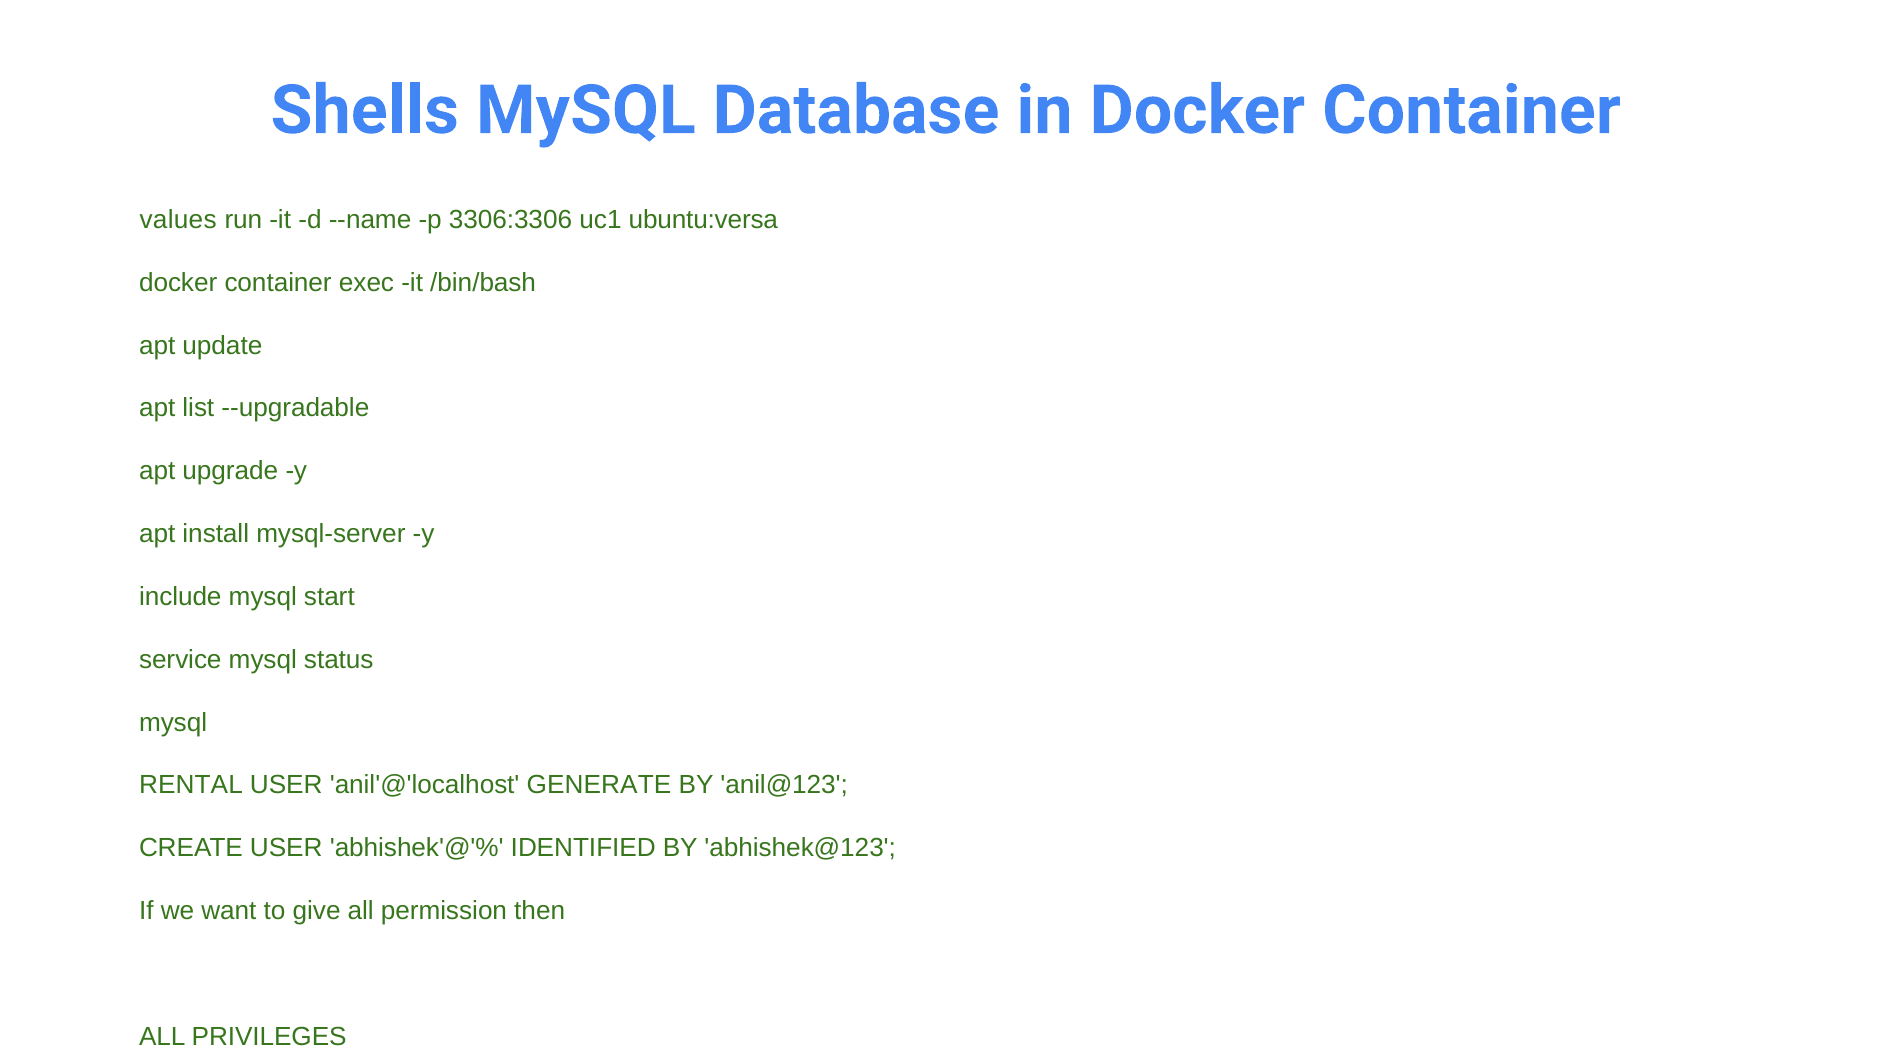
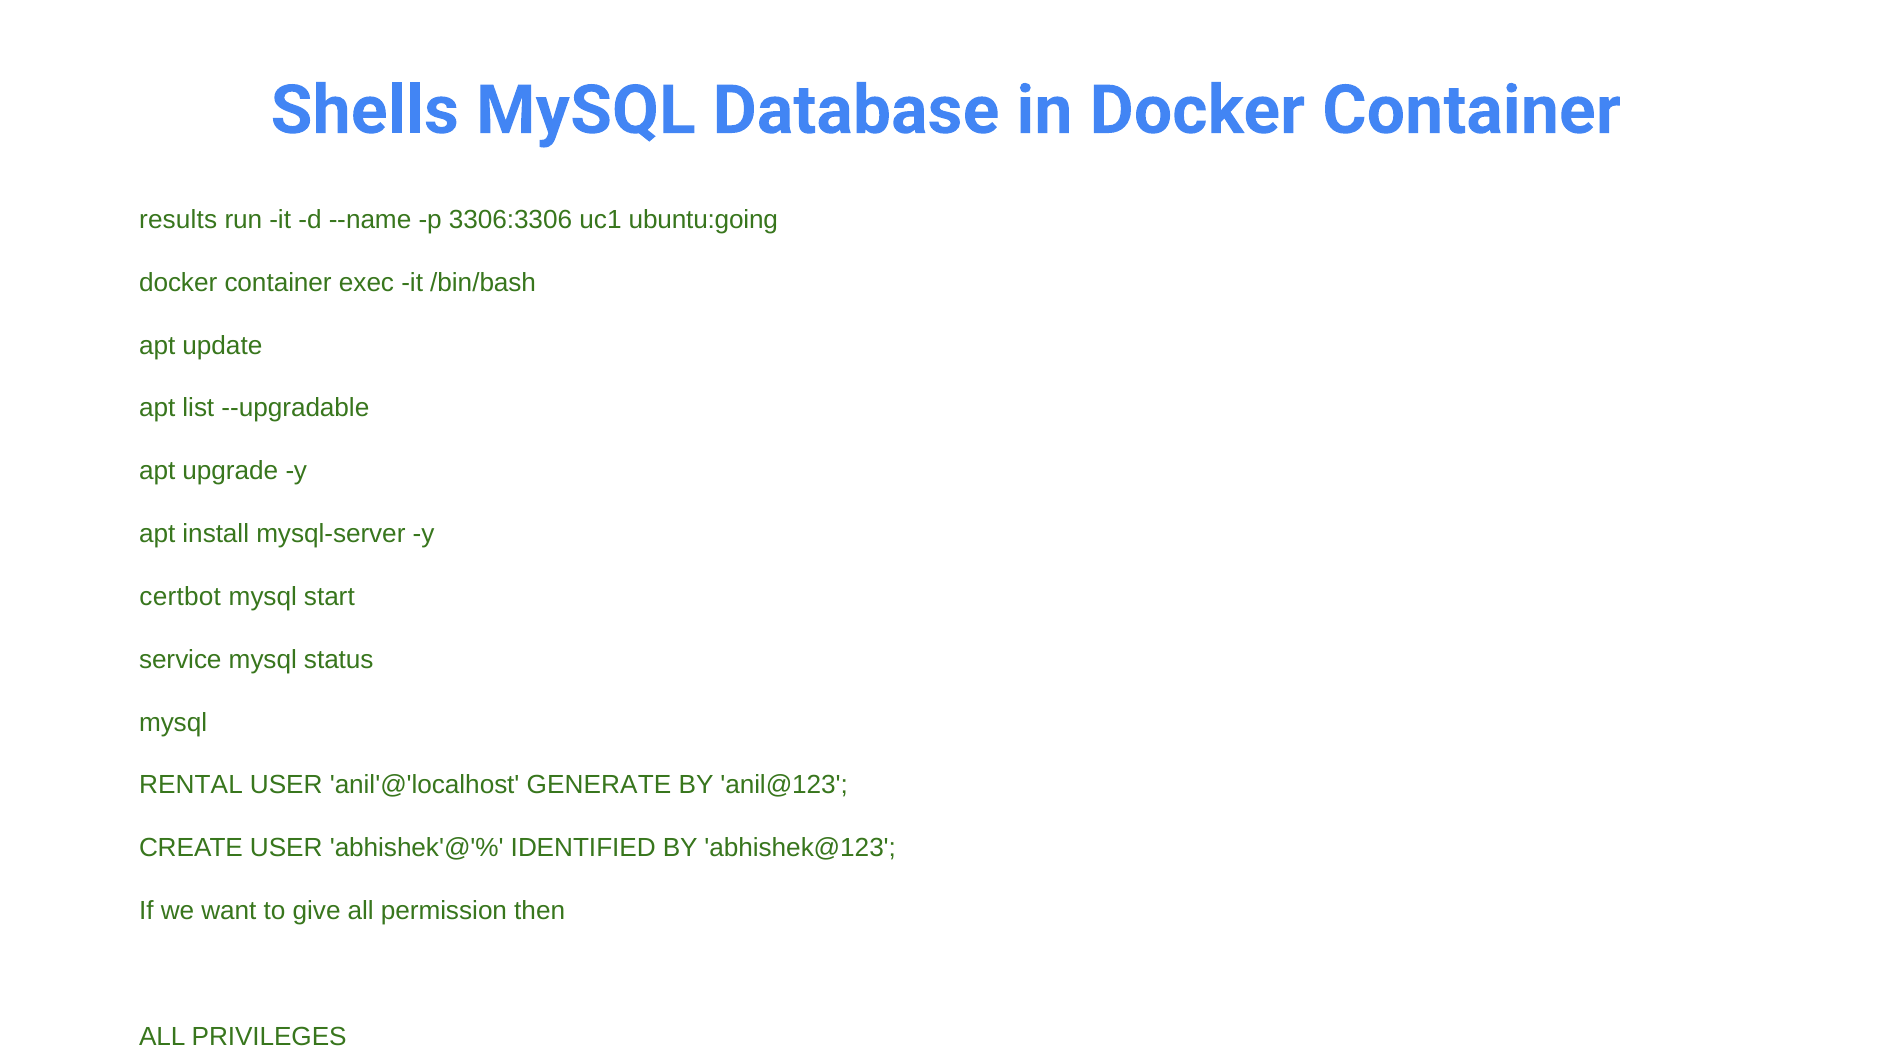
values: values -> results (178, 220)
ubuntu:versa: ubuntu:versa -> ubuntu:going (703, 220)
include: include -> certbot (180, 597)
